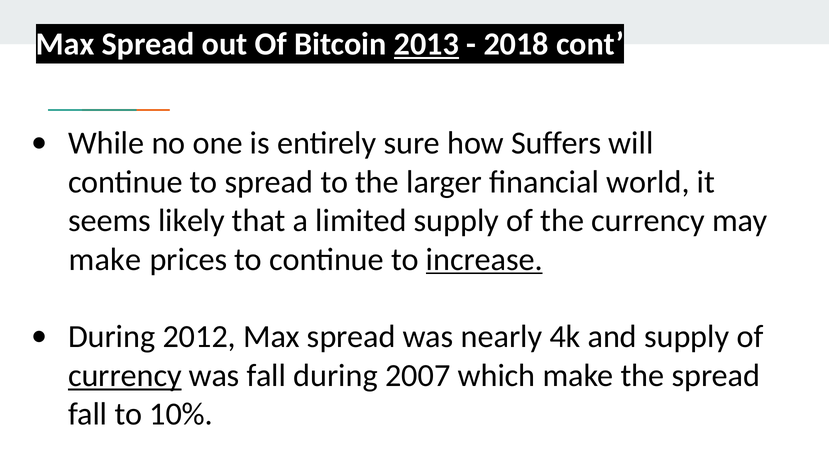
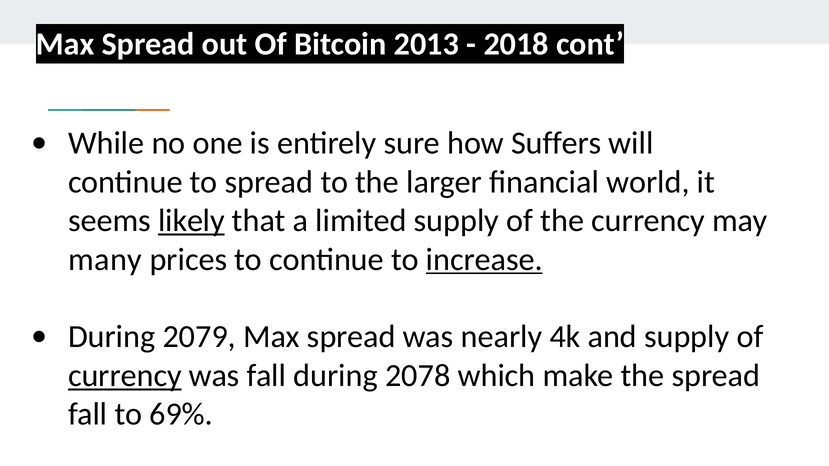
2013 underline: present -> none (427, 44)
likely underline: none -> present (191, 221)
make: make -> many (105, 260)
2012: 2012 -> 2079 (199, 337)
2007: 2007 -> 2078 (418, 376)
10%: 10% -> 69% (181, 414)
